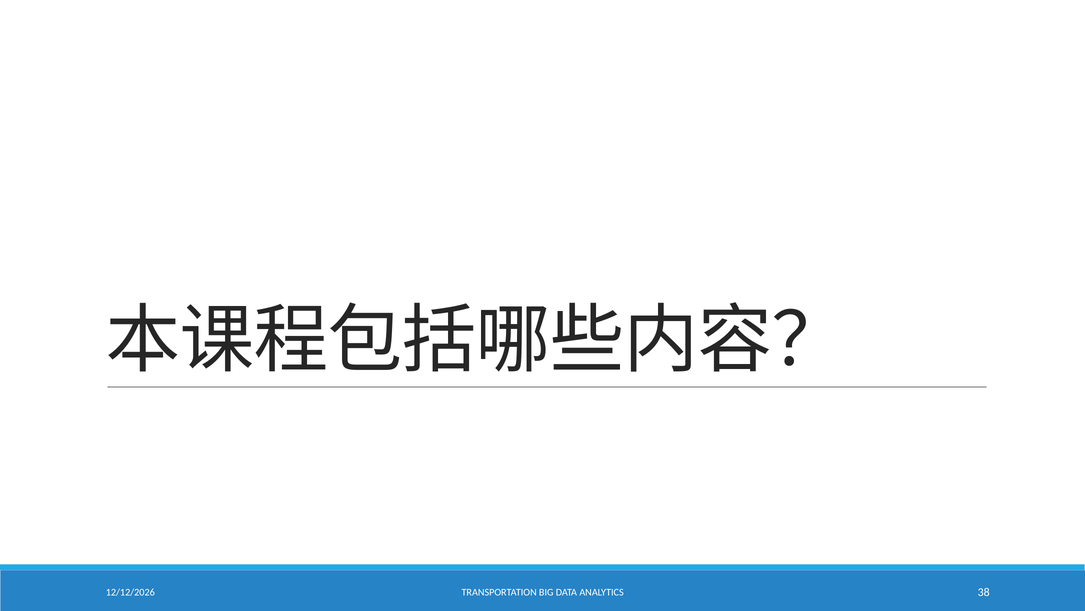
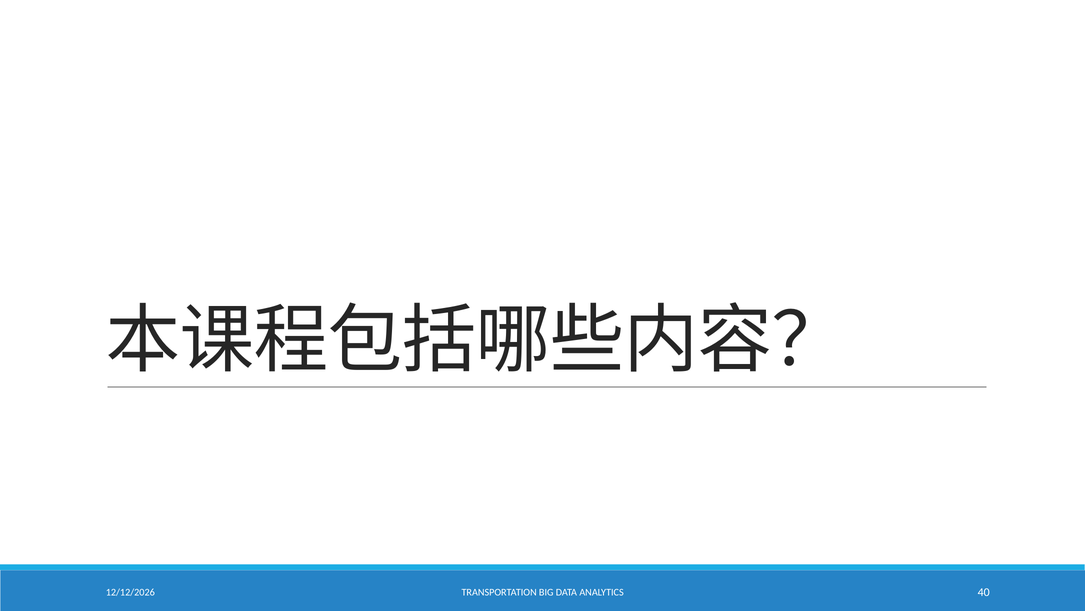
38: 38 -> 40 (984, 592)
